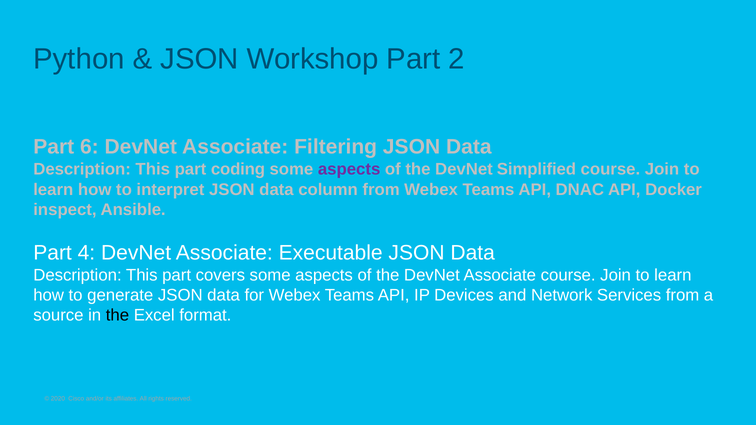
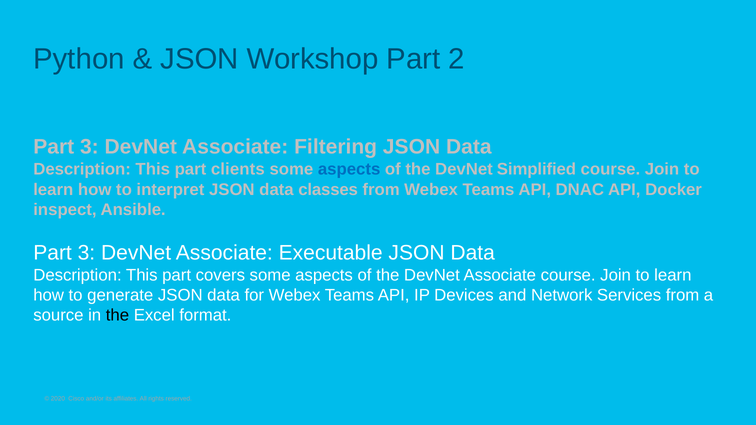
6: 6 -> 3 (89, 147)
coding: coding -> clients (238, 170)
aspects colour: purple -> blue (349, 170)
column: column -> classes (328, 190)
4: 4 -> 3 (86, 253)
